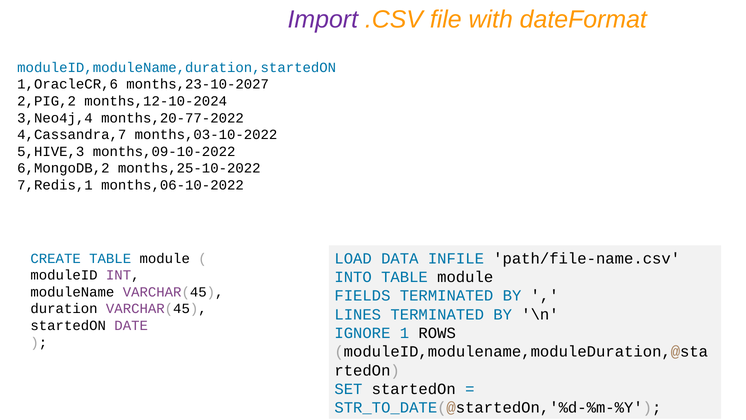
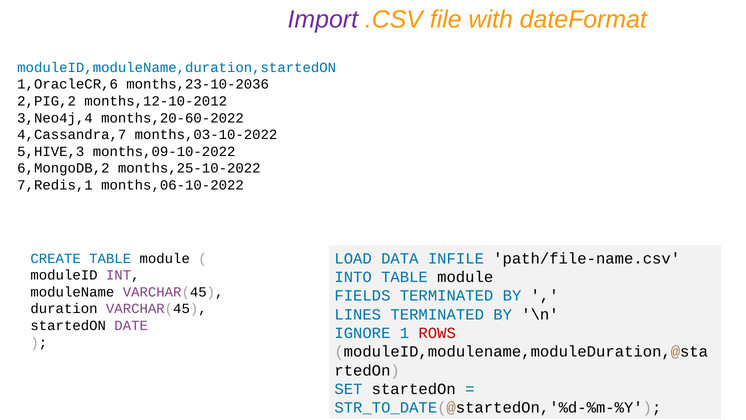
months,23-10-2027: months,23-10-2027 -> months,23-10-2036 (198, 84)
months,12-10-2024: months,12-10-2024 -> months,12-10-2012 (156, 101)
months,20-77-2022: months,20-77-2022 -> months,20-60-2022 (172, 118)
ROWS colour: black -> red (437, 333)
